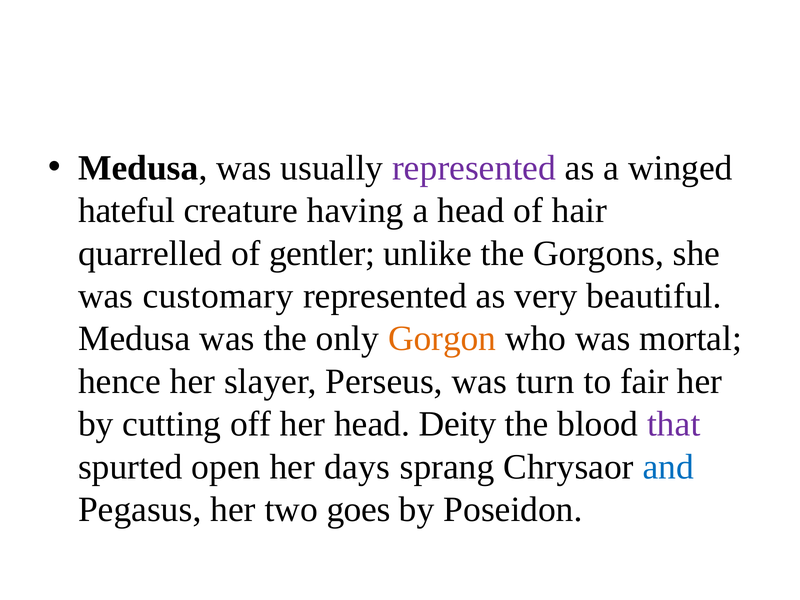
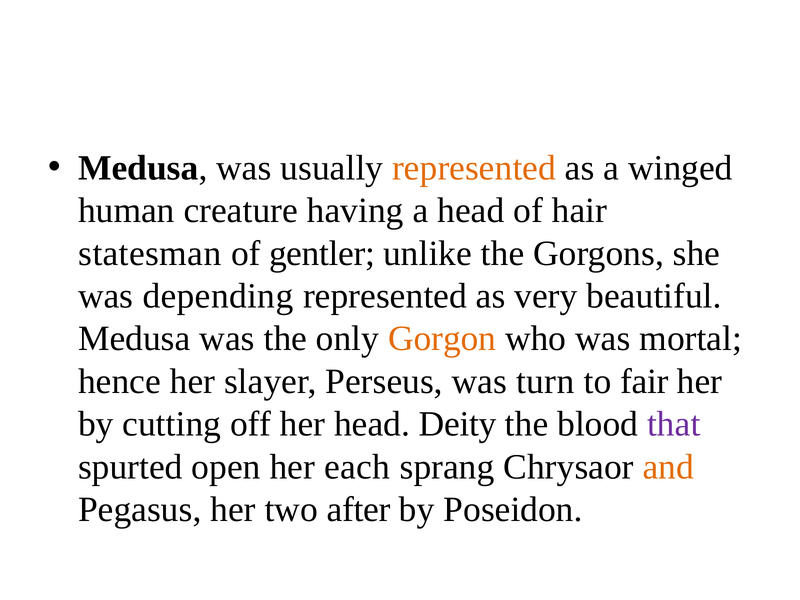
represented colour: purple -> orange (474, 168)
hateful: hateful -> human (126, 211)
quarrelled: quarrelled -> statesman (150, 253)
customary: customary -> depending (218, 296)
days: days -> each (357, 467)
and colour: blue -> orange (668, 467)
goes: goes -> after (359, 510)
